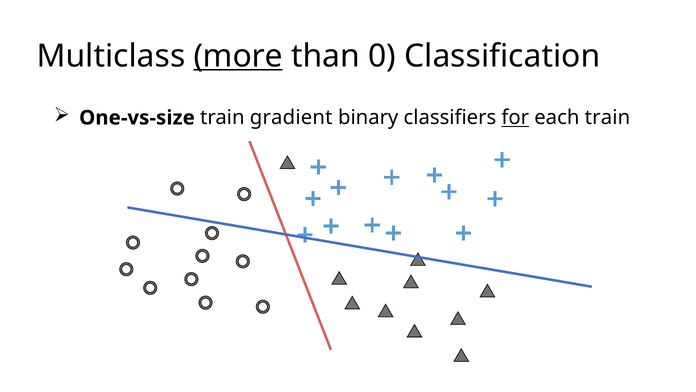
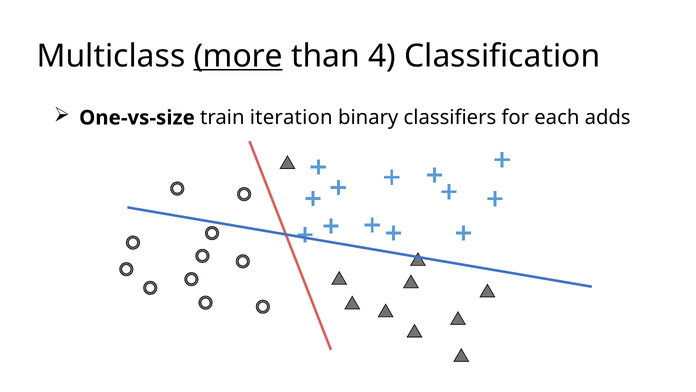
0: 0 -> 4 (382, 56)
gradient: gradient -> iteration (291, 118)
for underline: present -> none (515, 118)
each train: train -> adds (608, 118)
